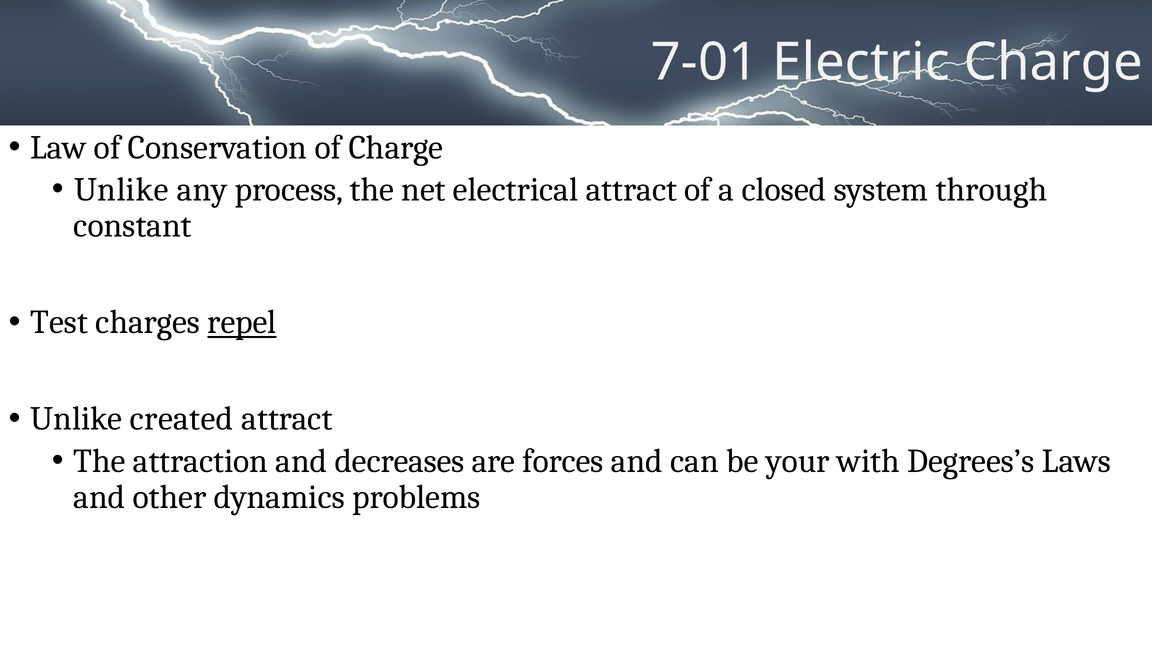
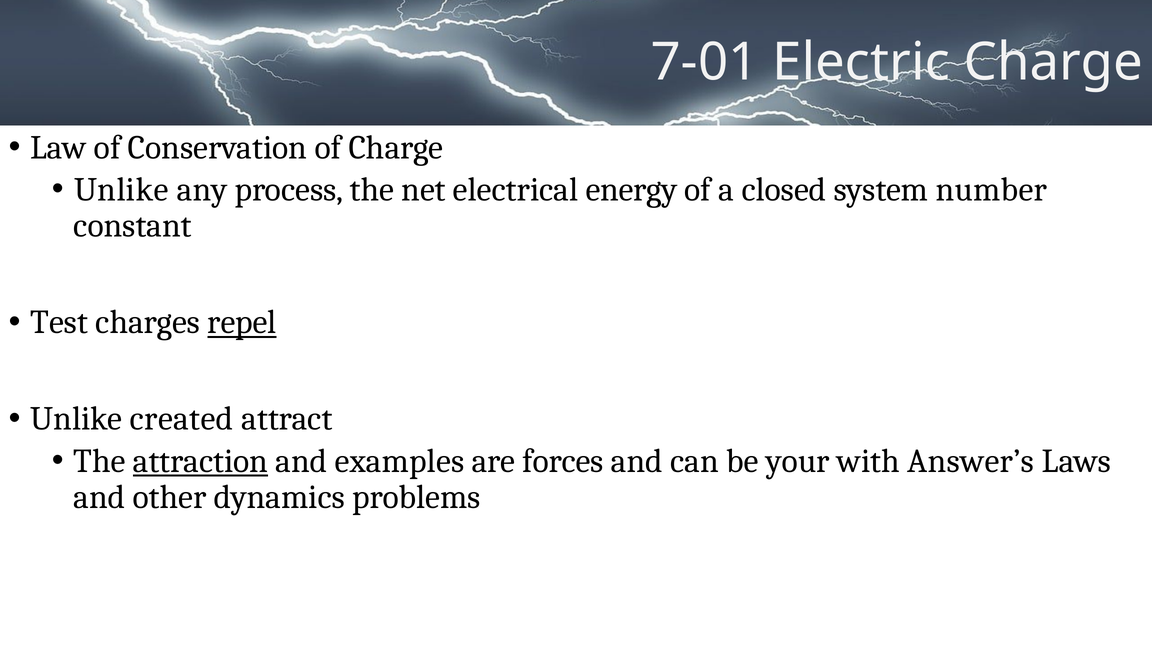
electrical attract: attract -> energy (631, 190)
through: through -> number (991, 190)
attraction underline: none -> present (200, 461)
decreases: decreases -> examples (399, 461)
Degrees’s: Degrees’s -> Answer’s (971, 461)
